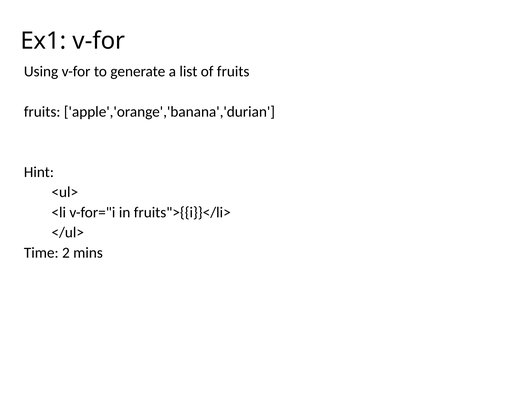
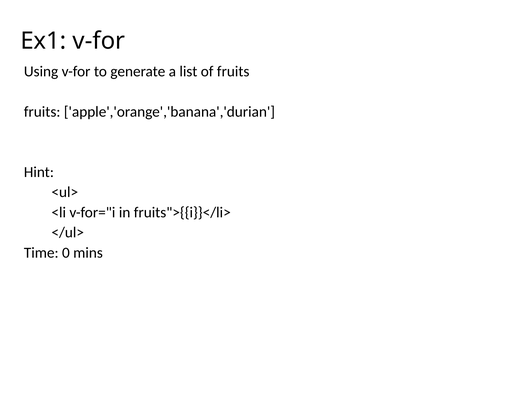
2: 2 -> 0 (66, 252)
